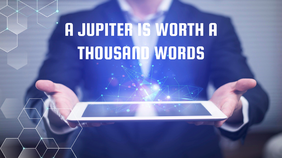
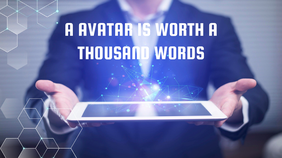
JUPITER: JUPITER -> AVATAR (106, 30)
